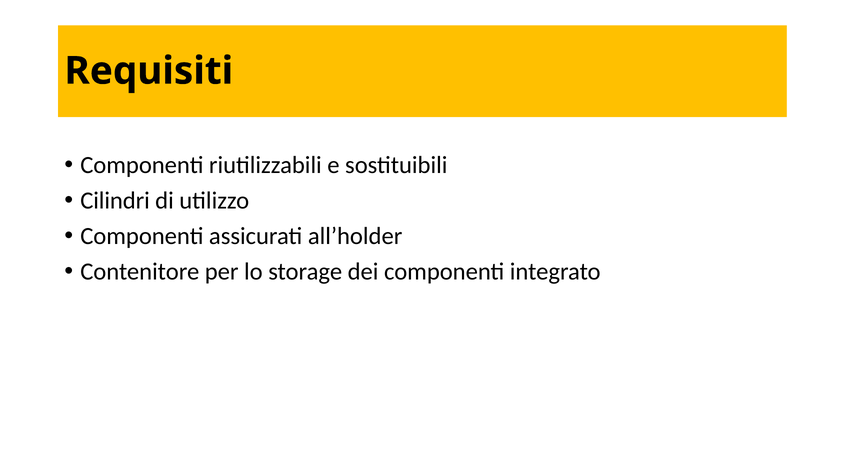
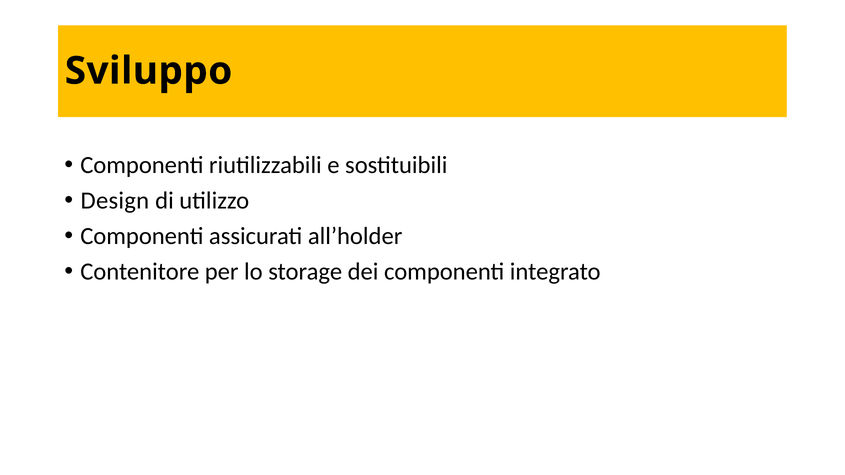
Requisiti: Requisiti -> Sviluppo (149, 71)
Cilindri: Cilindri -> Design (115, 201)
